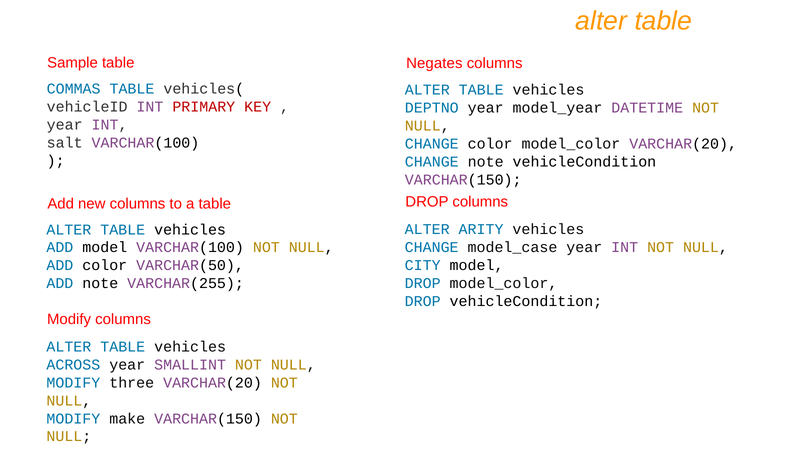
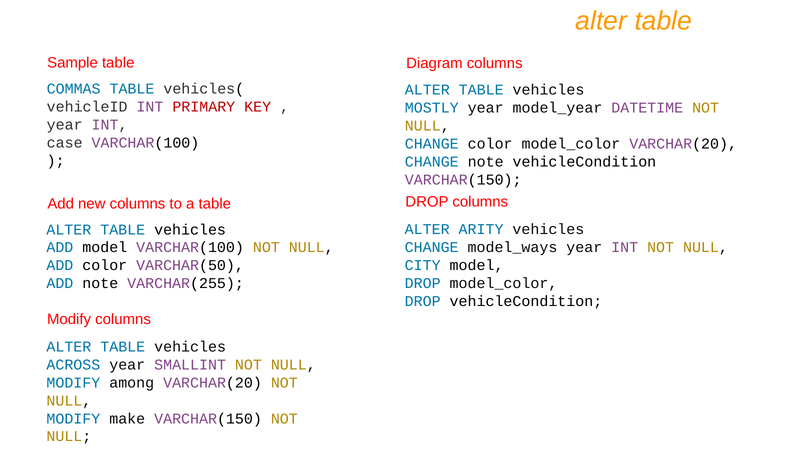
Negates: Negates -> Diagram (434, 63)
DEPTNO: DEPTNO -> MOSTLY (432, 108)
salt: salt -> case (65, 143)
model_case: model_case -> model_ways (512, 247)
three: three -> among (132, 383)
